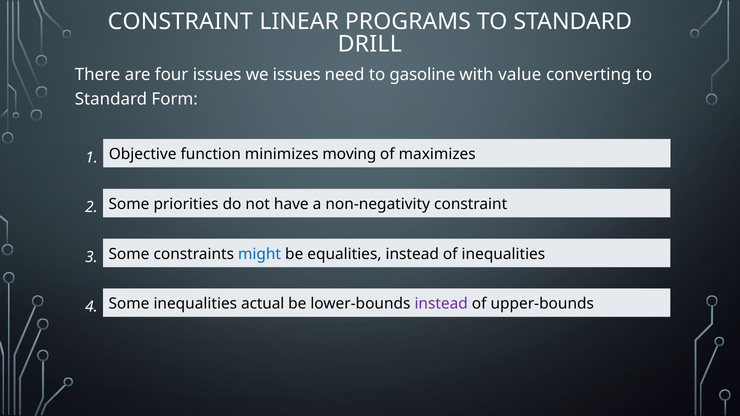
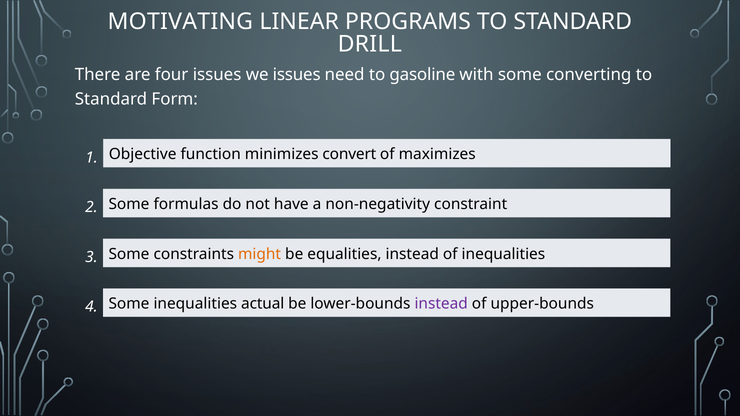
CONSTRAINT: CONSTRAINT -> MOTIVATING (180, 22)
with value: value -> some (520, 75)
moving: moving -> convert (349, 154)
priorities: priorities -> formulas (186, 204)
might colour: blue -> orange (260, 254)
